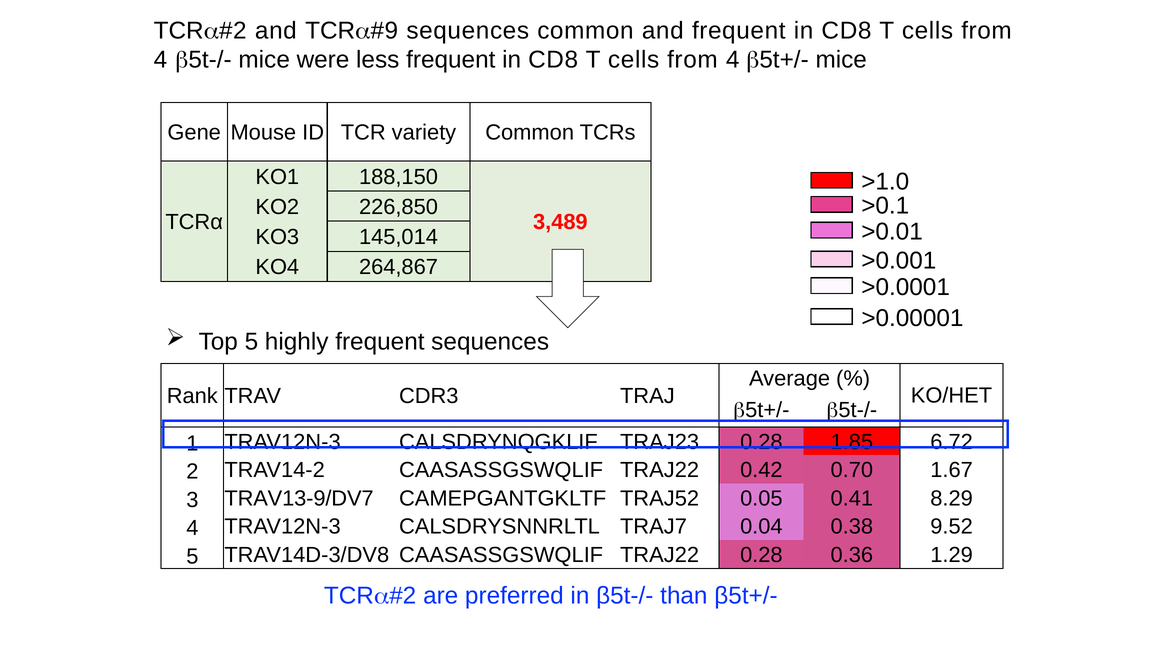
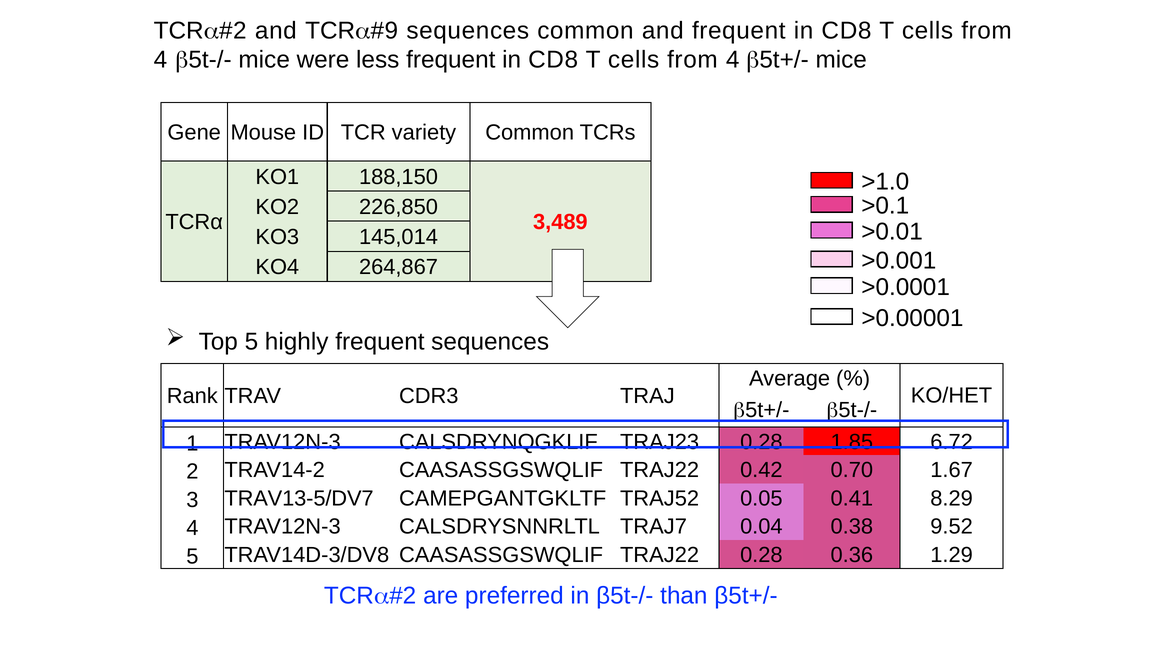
TRAV13-9/DV7: TRAV13-9/DV7 -> TRAV13-5/DV7 (299, 499)
